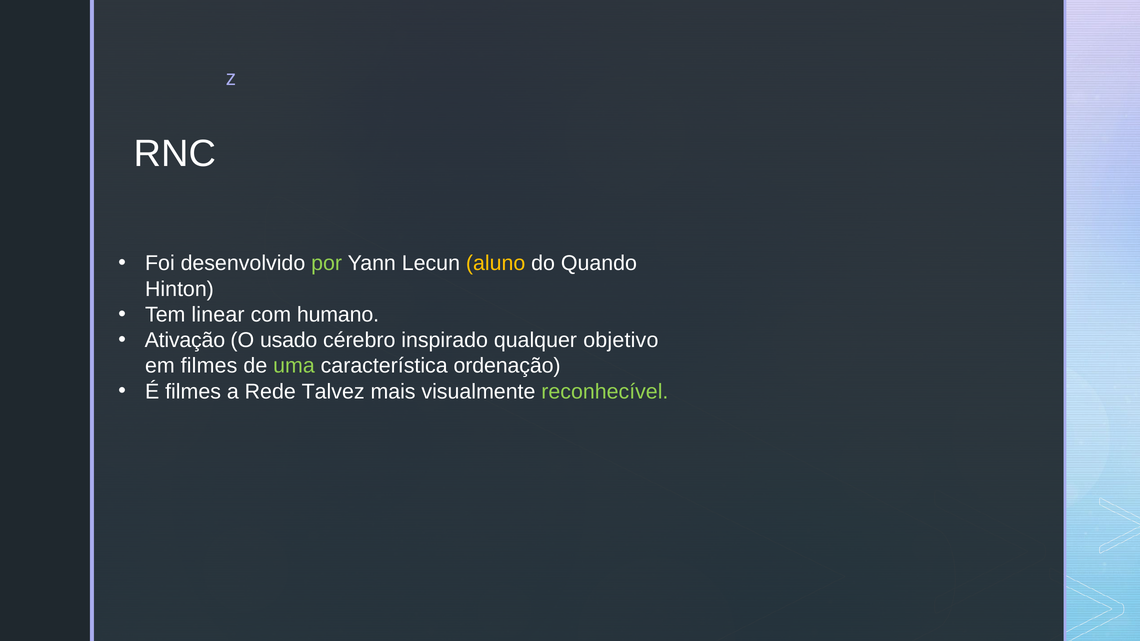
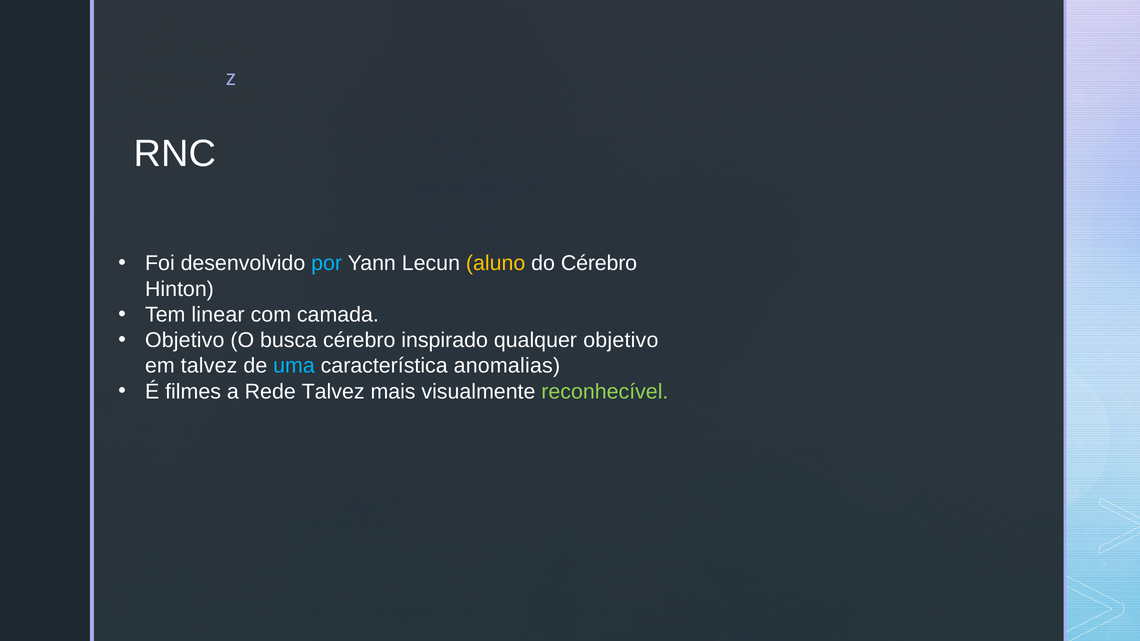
por colour: light green -> light blue (327, 263)
do Quando: Quando -> Cérebro (599, 263)
humano: humano -> camada (338, 315)
Ativação: Ativação -> Objetivo (185, 340)
usado: usado -> busca (289, 340)
em filmes: filmes -> talvez (209, 366)
uma colour: light green -> light blue (294, 366)
ordenação: ordenação -> anomalias (507, 366)
